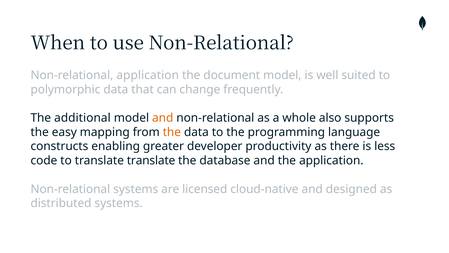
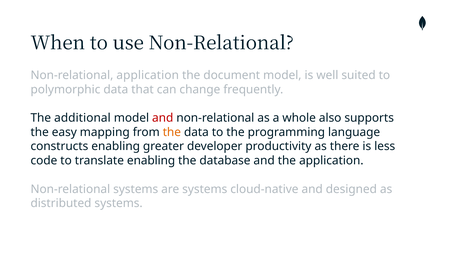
and colour: orange -> red (163, 118)
translate translate: translate -> enabling (151, 160)
are licensed: licensed -> systems (205, 189)
